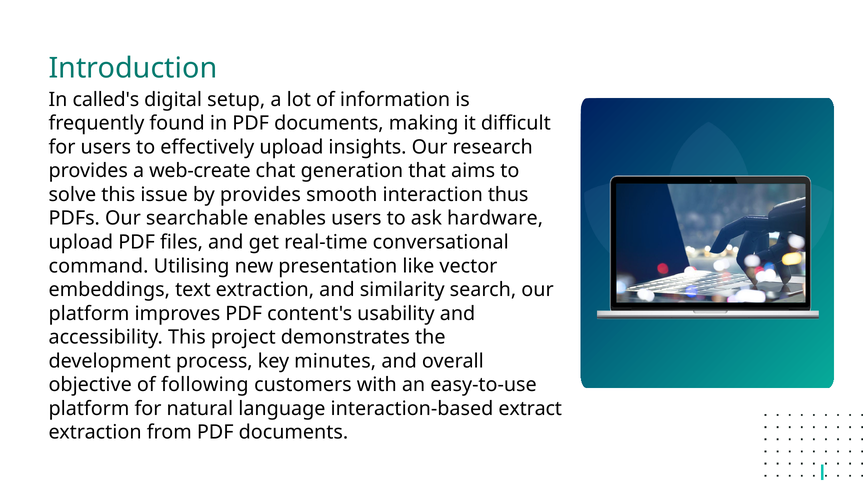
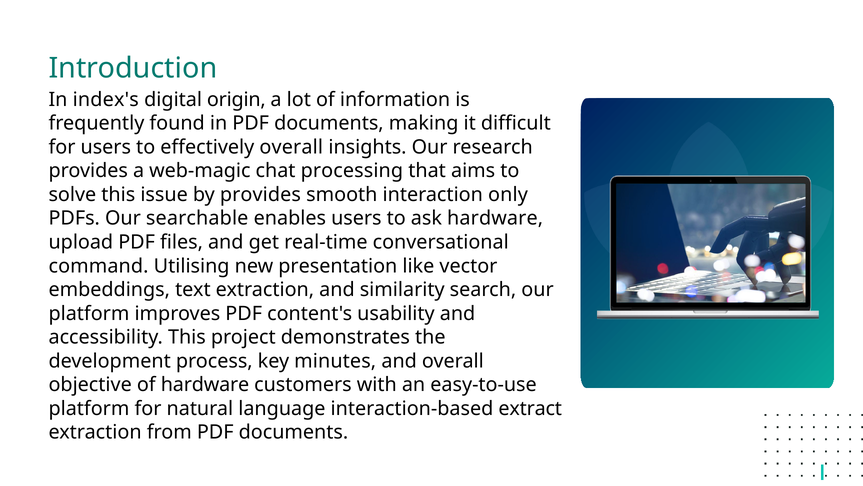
called's: called's -> index's (106, 100)
setup: setup -> origin (236, 100)
effectively upload: upload -> overall (291, 147)
web-create: web-create -> web-magic (200, 171)
generation: generation -> processing (352, 171)
thus: thus -> only (508, 194)
of following: following -> hardware (205, 384)
